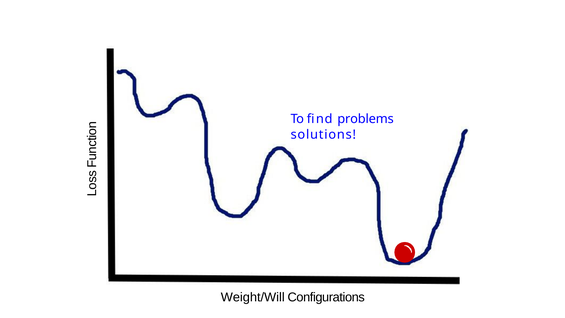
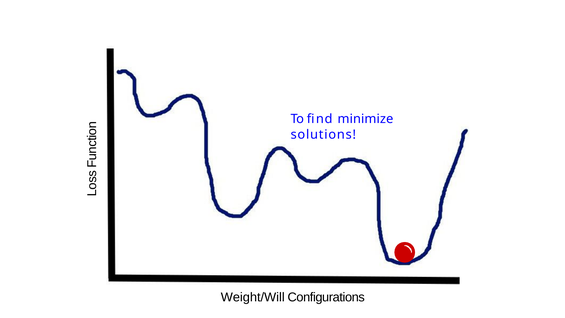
problems: problems -> minimize (365, 119)
